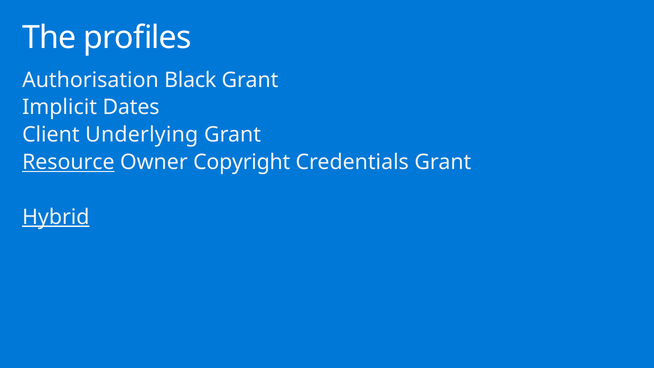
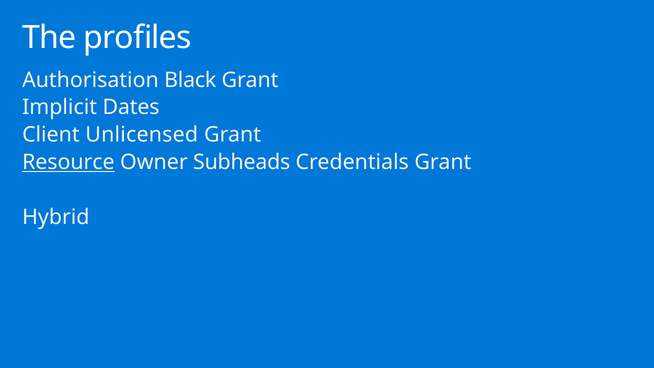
Underlying: Underlying -> Unlicensed (142, 135)
Copyright: Copyright -> Subheads (242, 162)
Hybrid underline: present -> none (56, 217)
